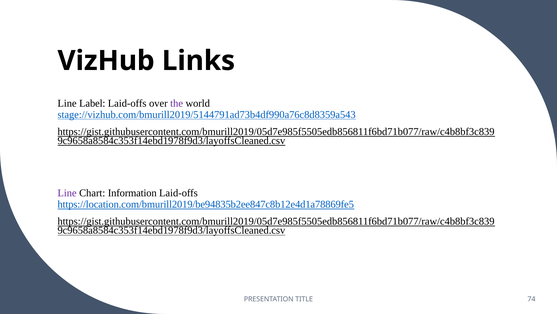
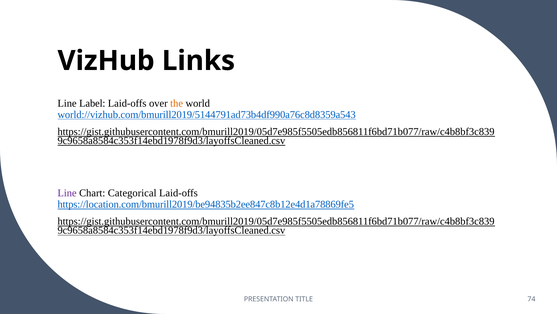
the colour: purple -> orange (177, 103)
stage://vizhub.com/bmurill2019/5144791ad73b4df990a76c8d8359a543: stage://vizhub.com/bmurill2019/5144791ad73b4df990a76c8d8359a543 -> world://vizhub.com/bmurill2019/5144791ad73b4df990a76c8d8359a543 (207, 114)
Information: Information -> Categorical (132, 193)
